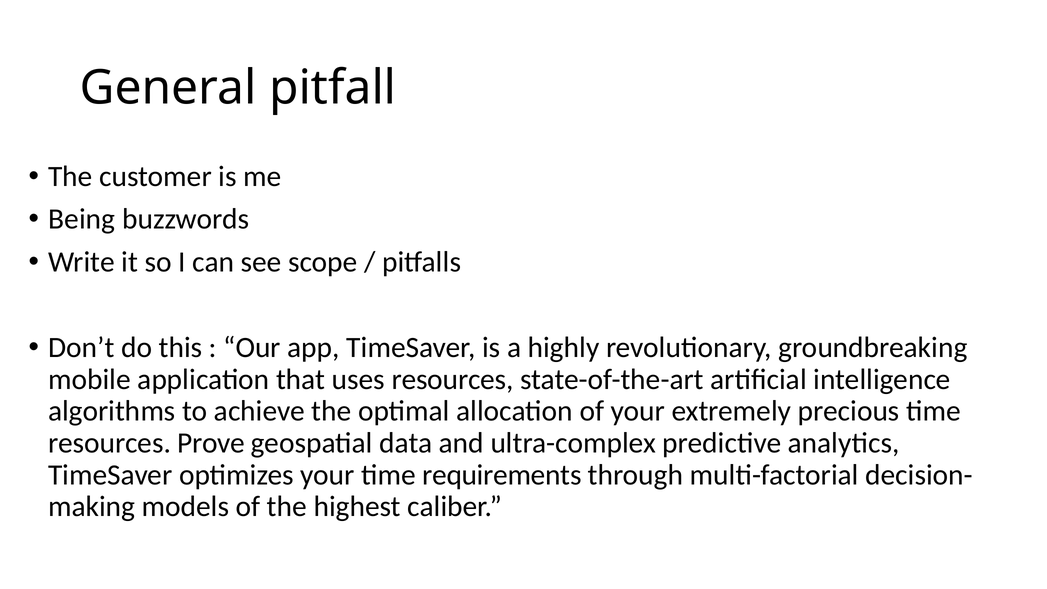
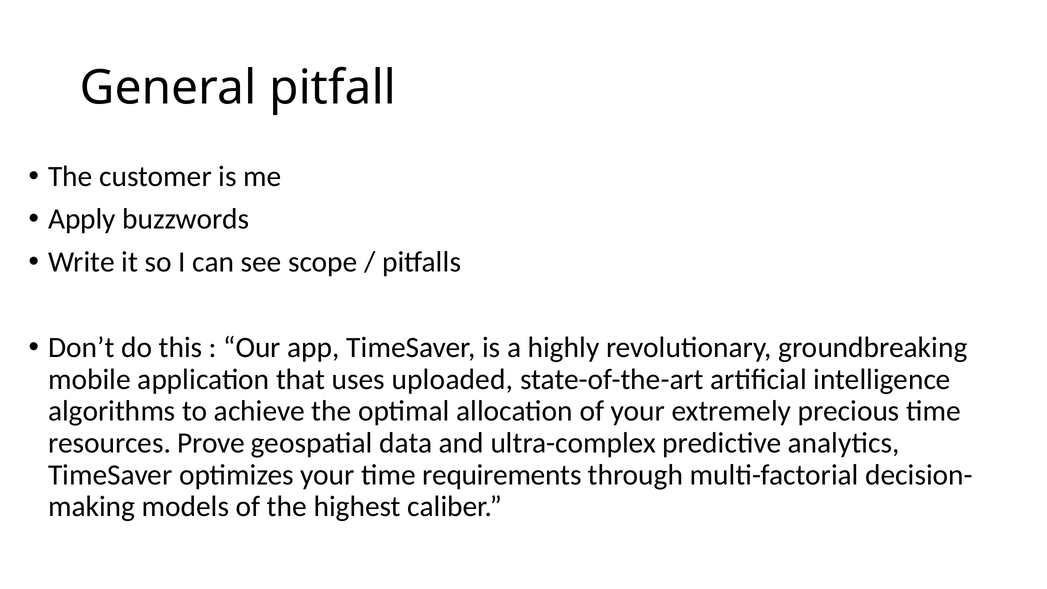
Being: Being -> Apply (82, 219)
uses resources: resources -> uploaded (452, 379)
